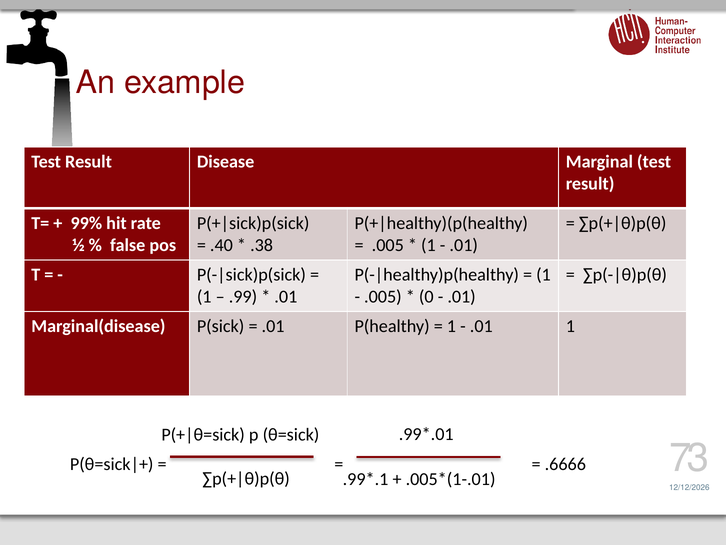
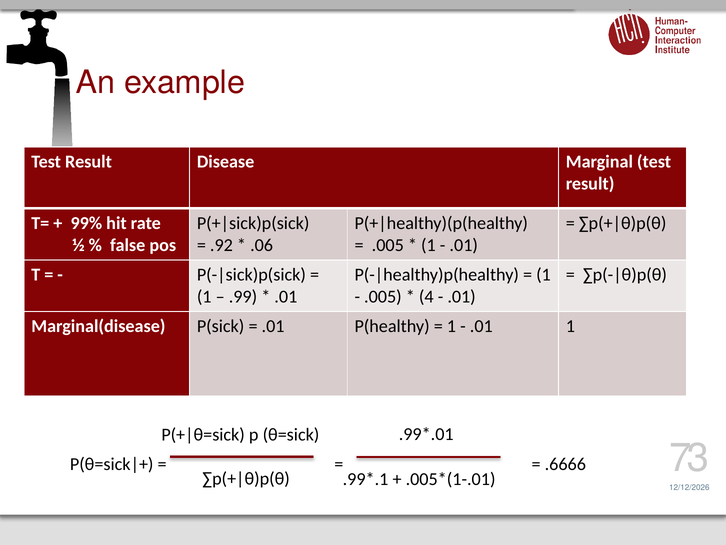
.40: .40 -> .92 (221, 245)
.38: .38 -> .06 (262, 245)
0: 0 -> 4 (426, 297)
